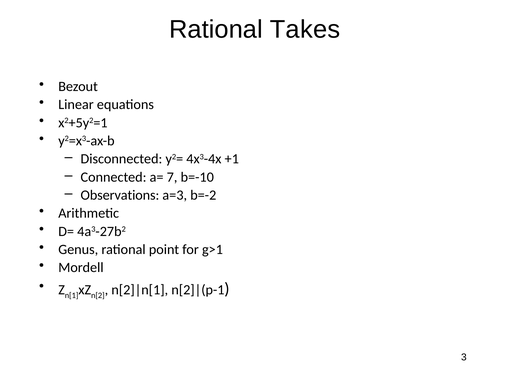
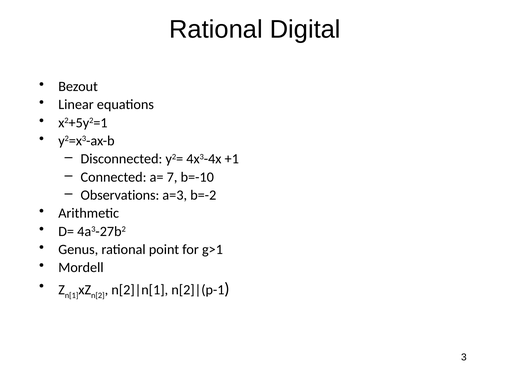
Takes: Takes -> Digital (305, 29)
